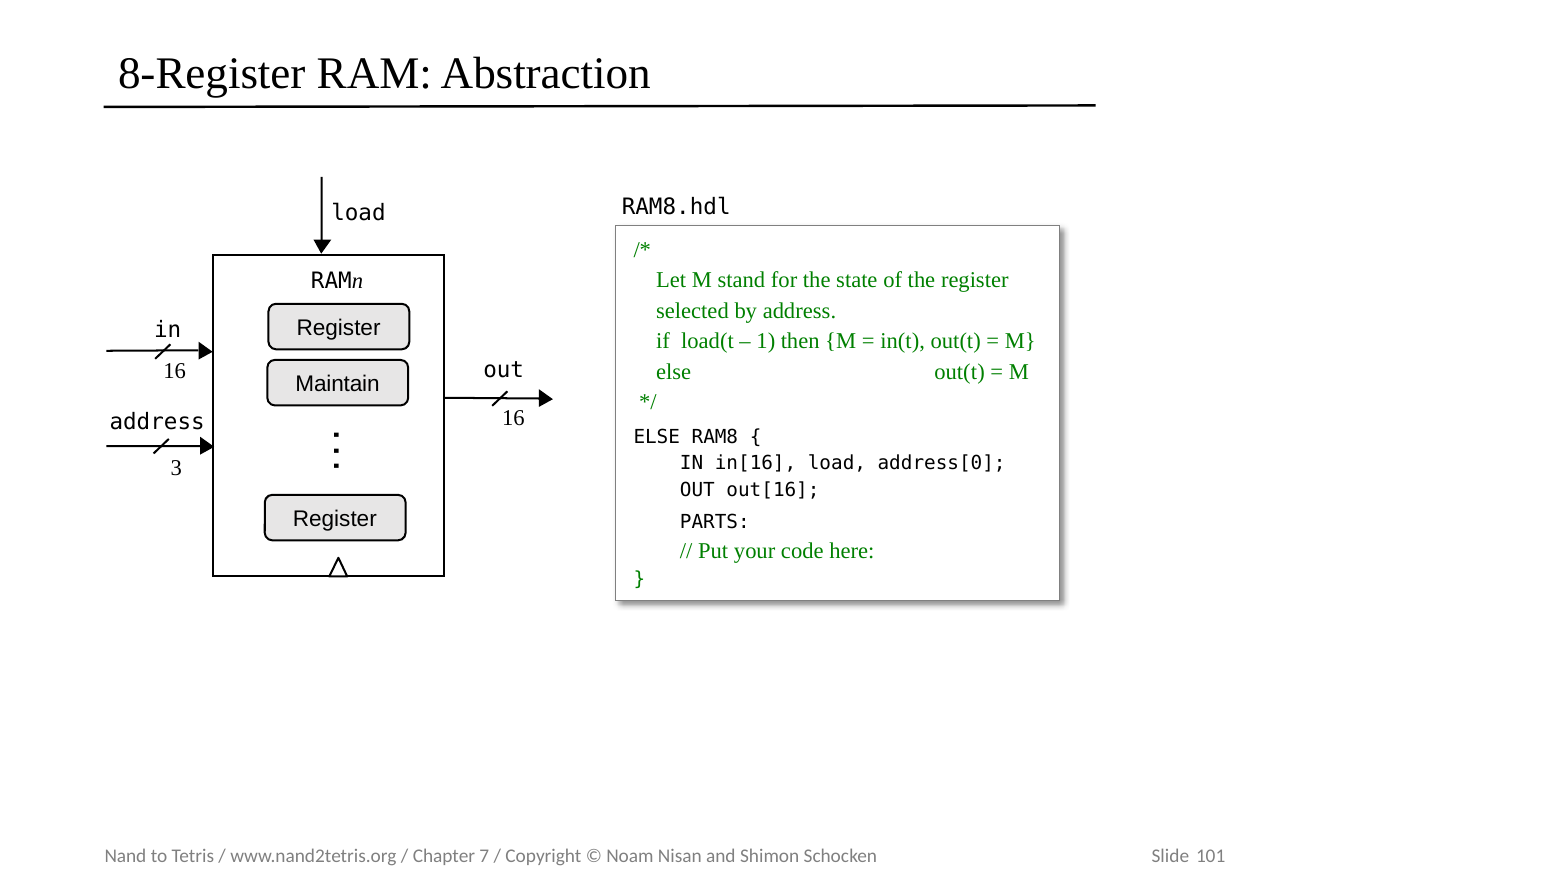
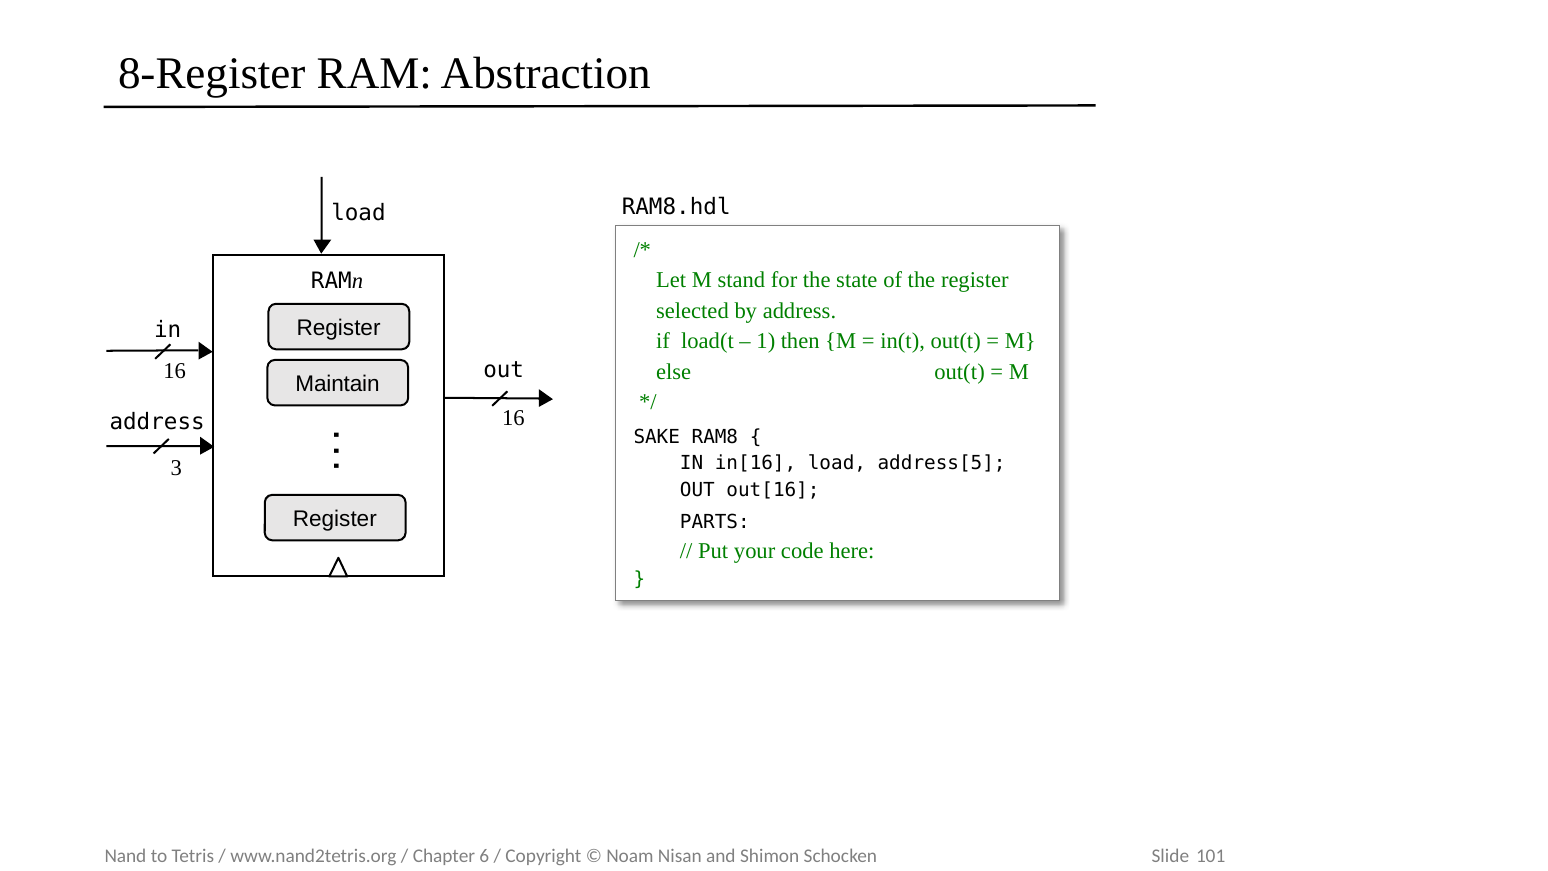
ELSE: ELSE -> SAKE (657, 437)
address[0: address[0 -> address[5 (942, 463)
7: 7 -> 6 (484, 856)
